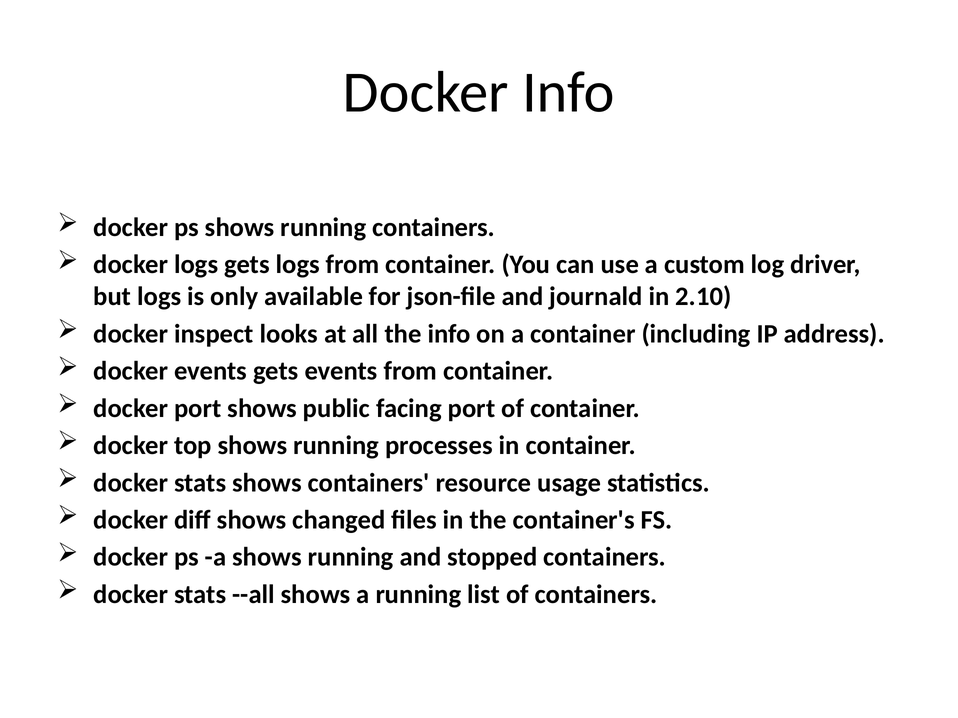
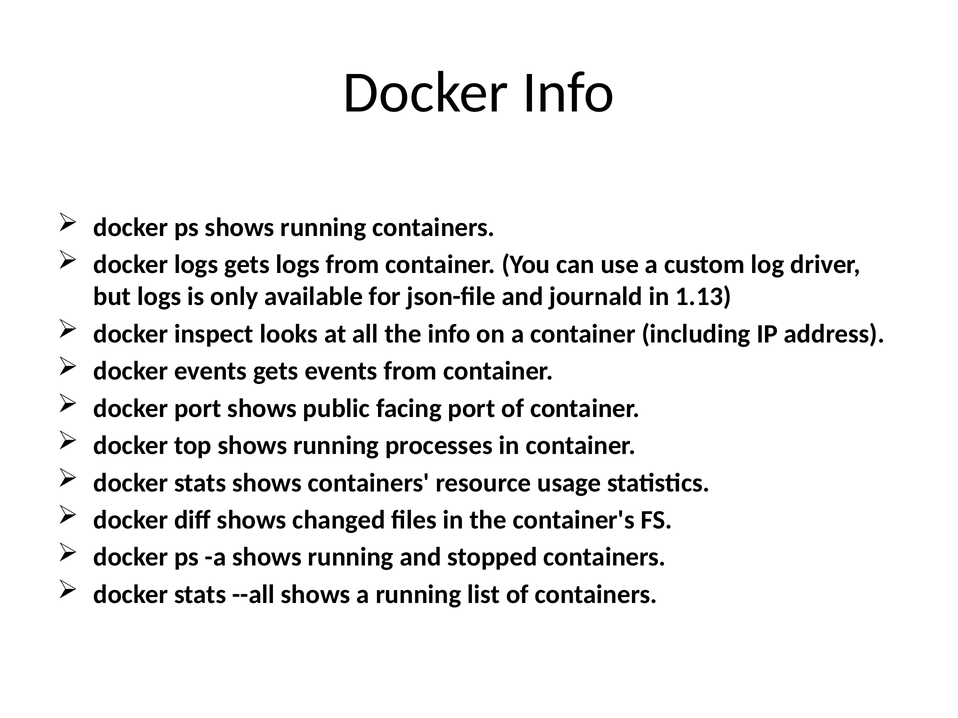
2.10: 2.10 -> 1.13 (703, 297)
